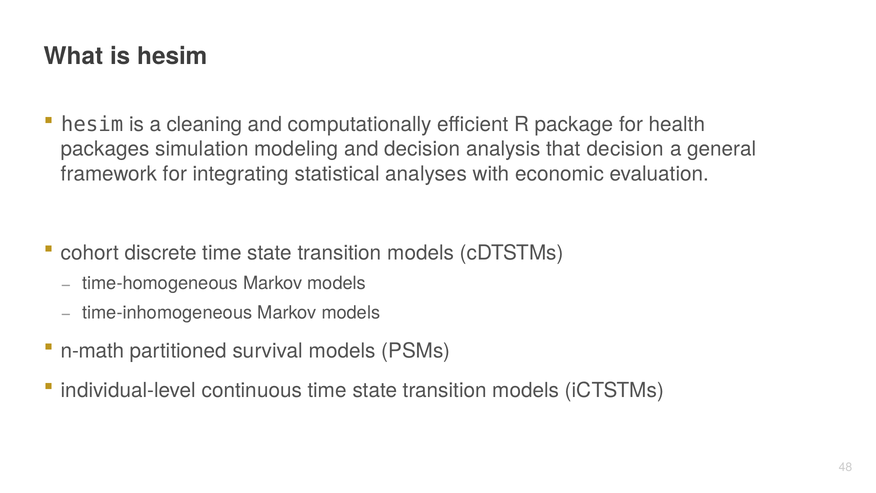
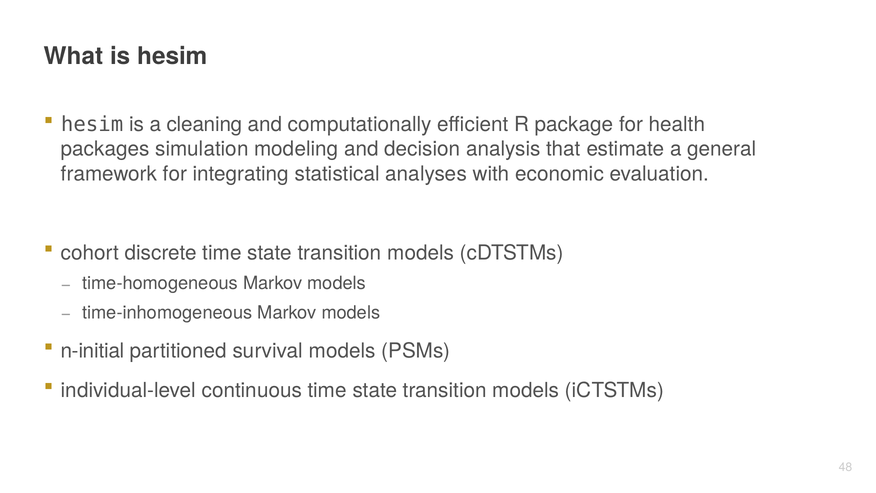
that decision: decision -> estimate (625, 149)
n-math: n-math -> n-initial (93, 351)
